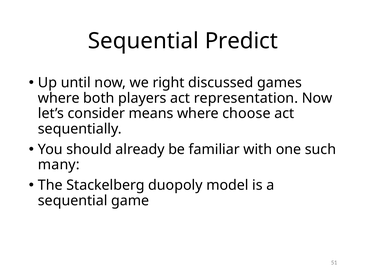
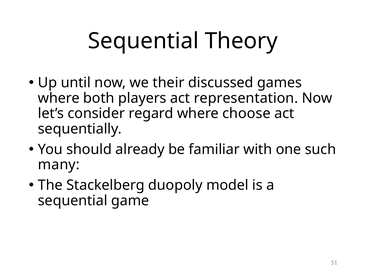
Predict: Predict -> Theory (241, 41)
right: right -> their (168, 83)
means: means -> regard (151, 113)
